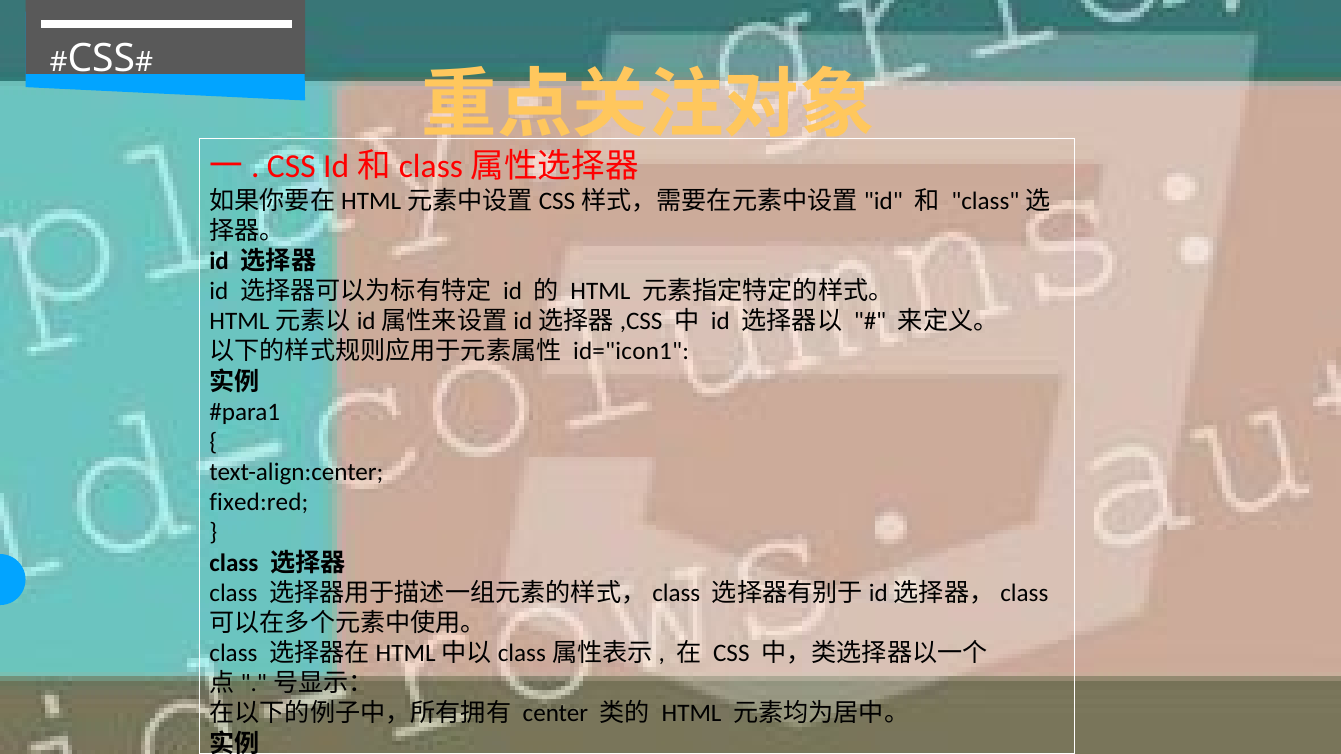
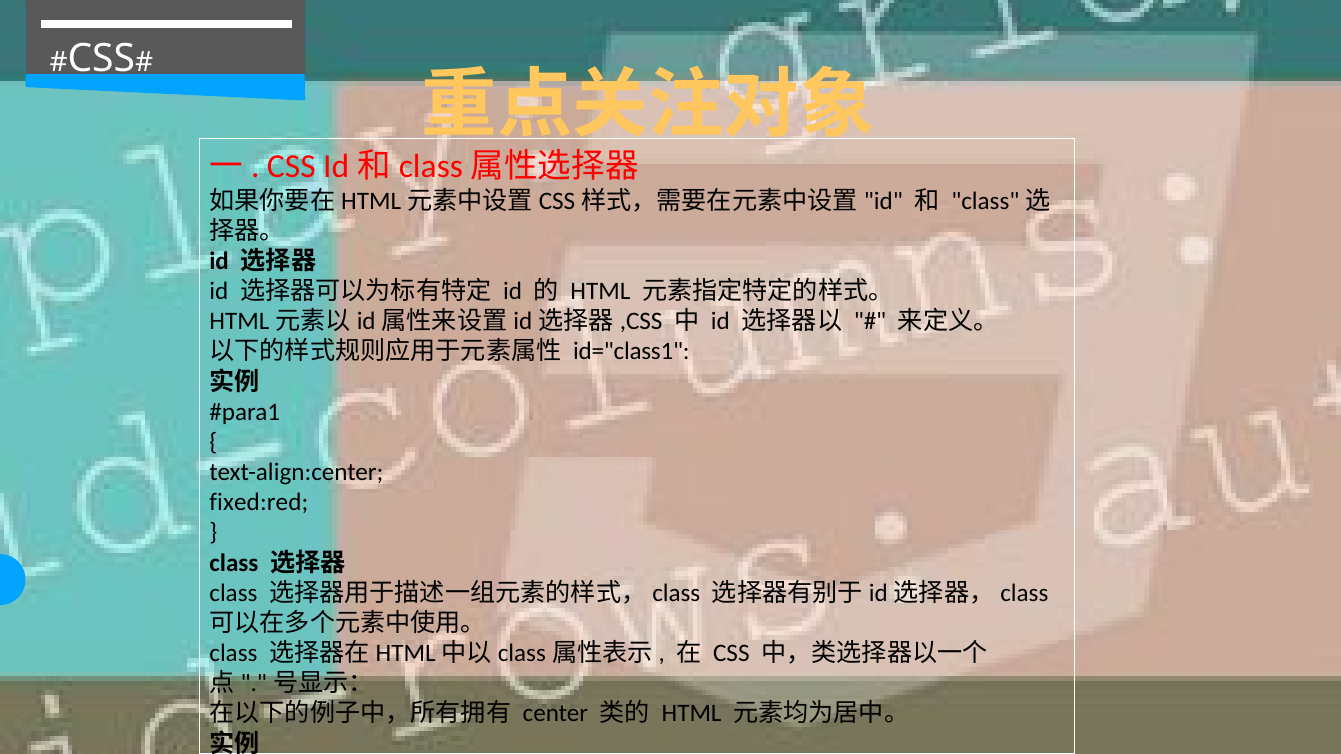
id="icon1: id="icon1 -> id="class1 (631, 352)
